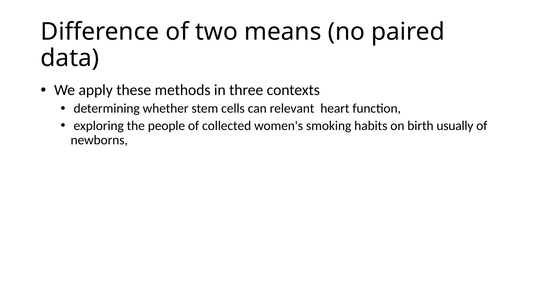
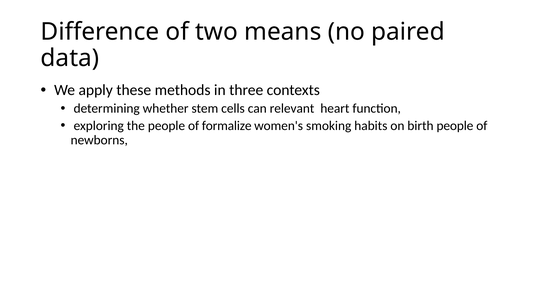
collected: collected -> formalize (227, 126)
birth usually: usually -> people (455, 126)
